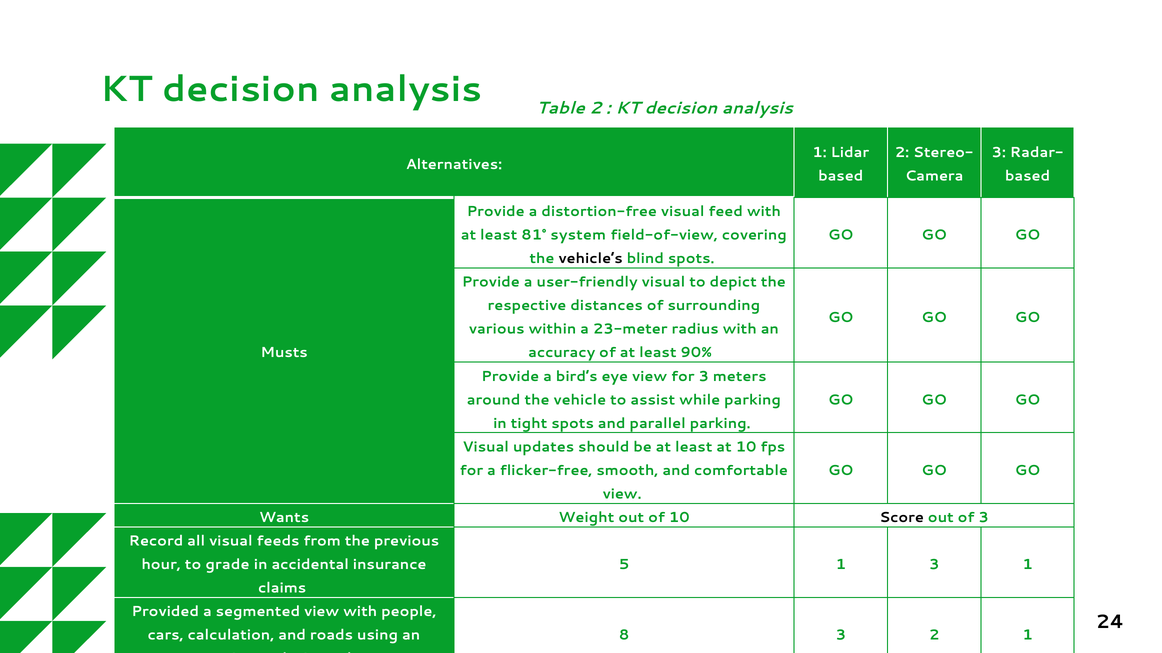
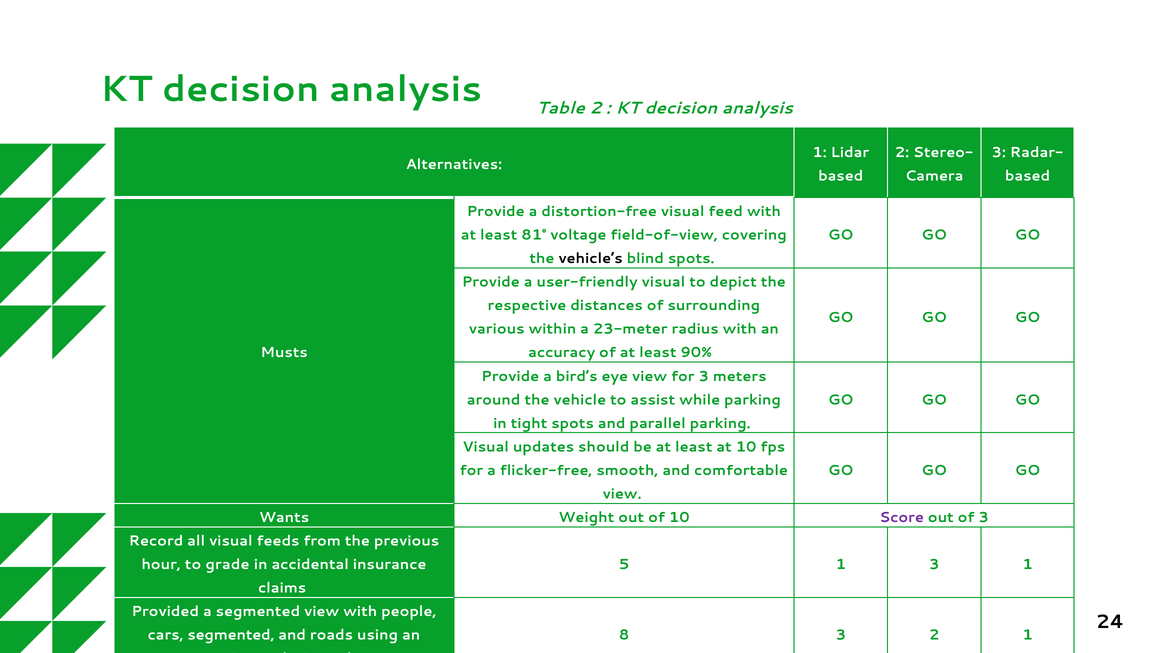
system: system -> voltage (578, 235)
Score colour: black -> purple (902, 518)
cars calculation: calculation -> segmented (231, 636)
